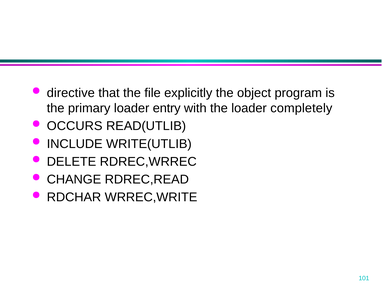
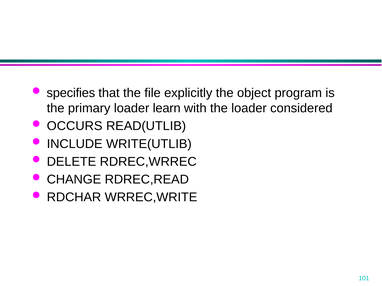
directive: directive -> specifies (71, 93)
entry: entry -> learn (167, 108)
completely: completely -> considered (301, 108)
